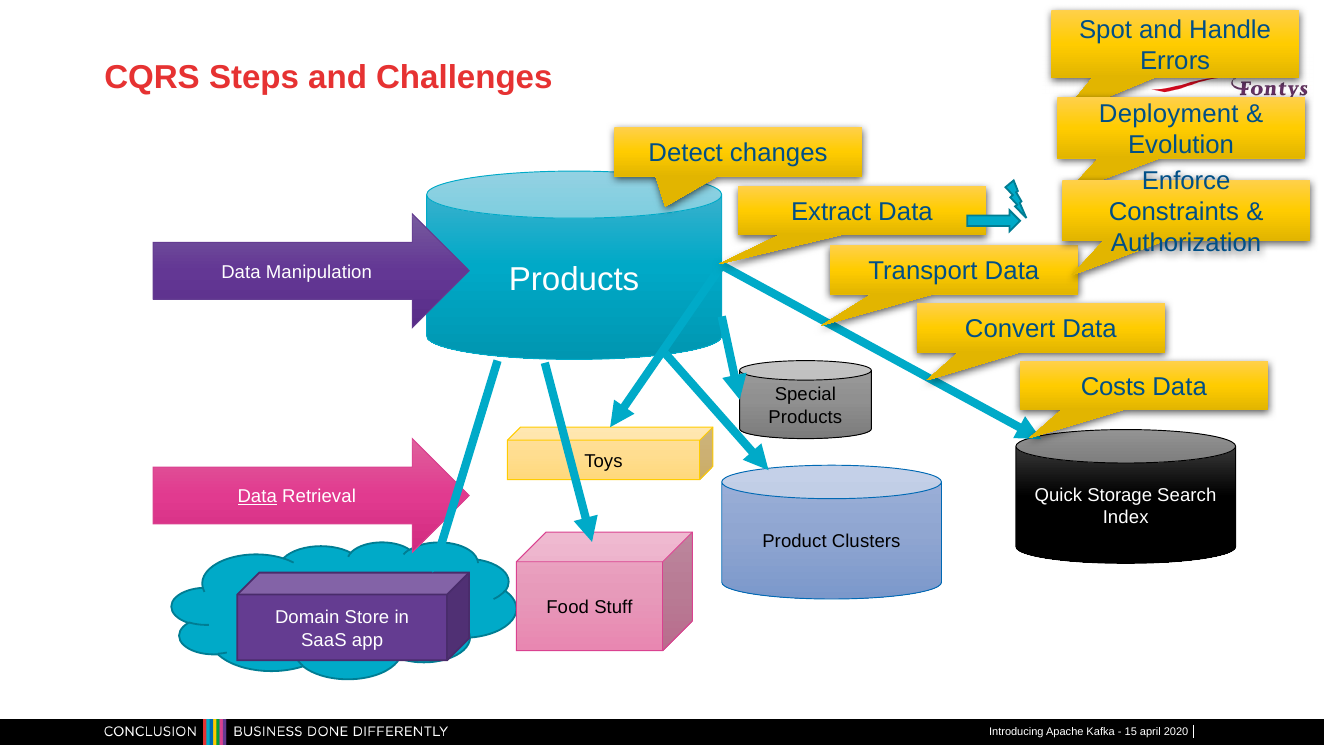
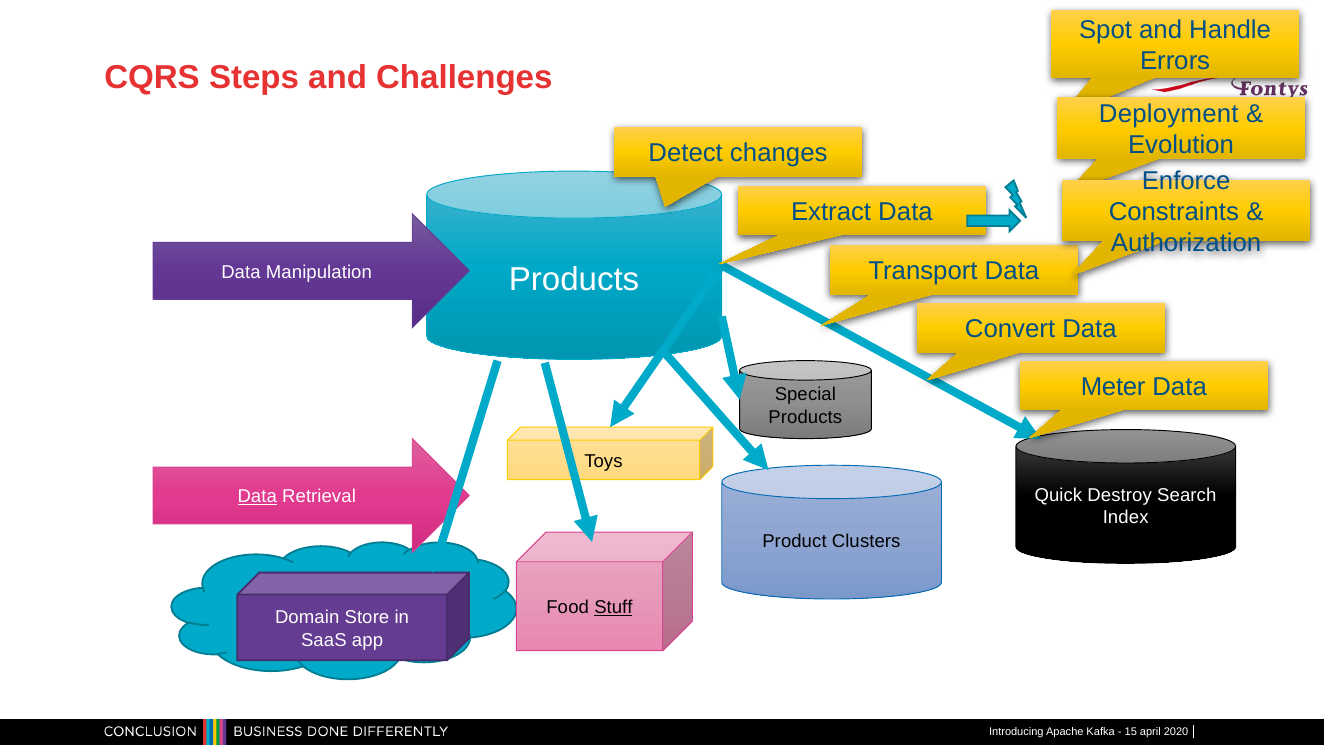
Costs: Costs -> Meter (1113, 387)
Storage: Storage -> Destroy (1120, 495)
Stuff underline: none -> present (613, 607)
